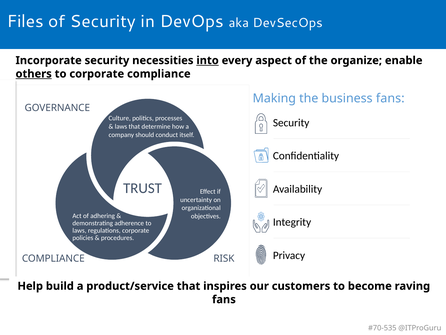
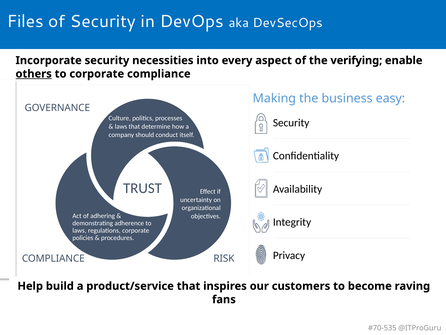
into underline: present -> none (208, 60)
organize: organize -> verifying (356, 60)
business fans: fans -> easy (390, 98)
